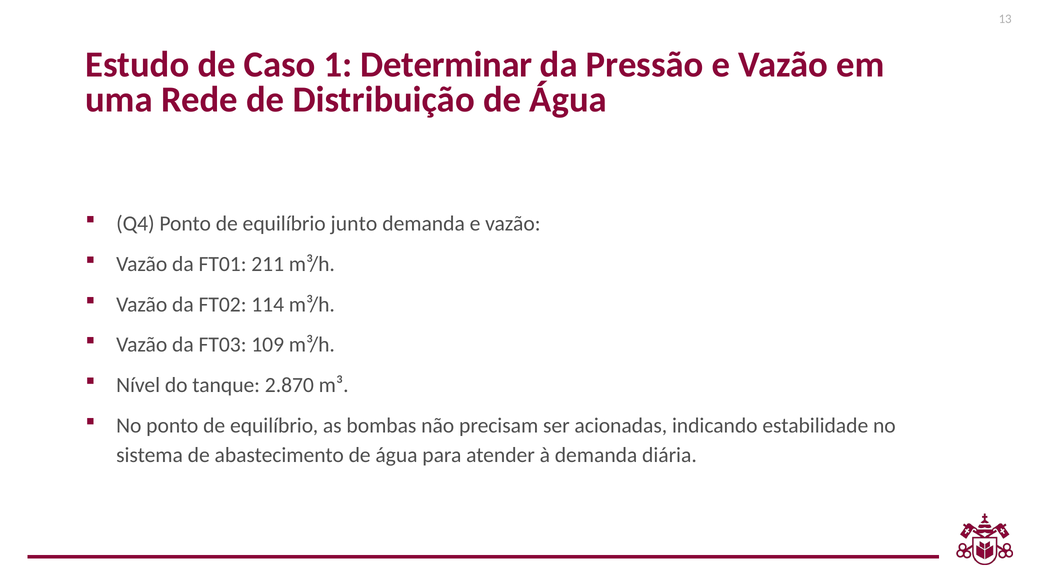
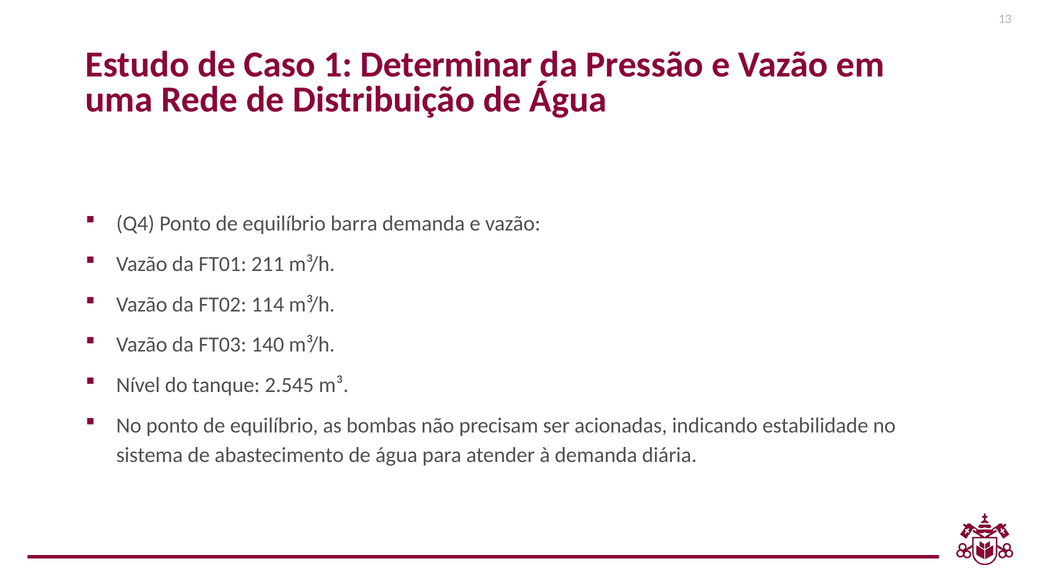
junto: junto -> barra (354, 224)
109: 109 -> 140 (268, 345)
2.870: 2.870 -> 2.545 (289, 385)
